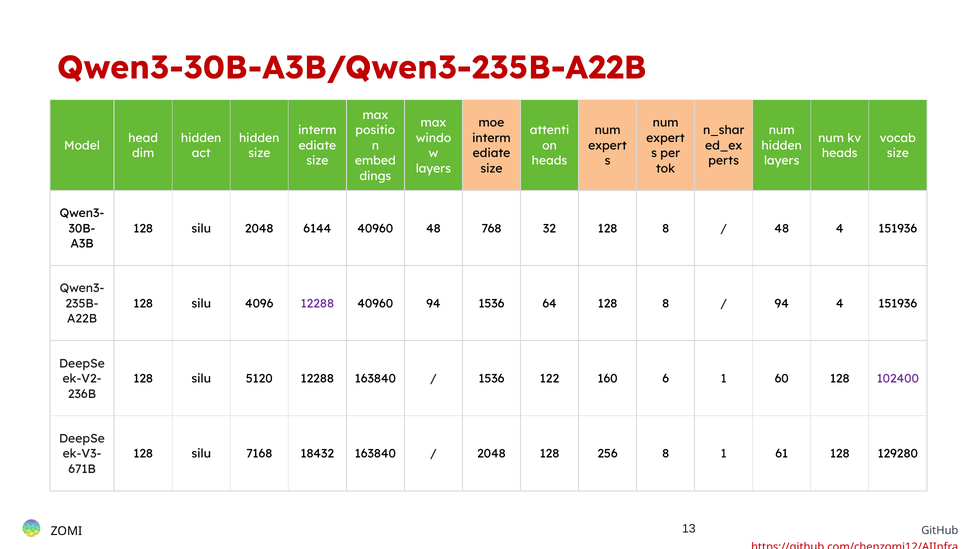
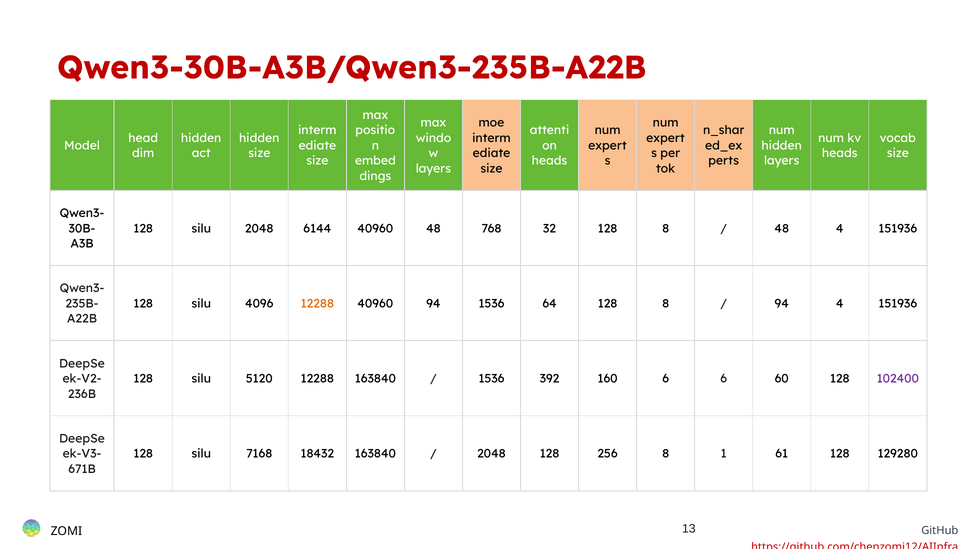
12288 colour: purple -> orange (317, 304)
122: 122 -> 392 (550, 379)
6 1: 1 -> 6 (724, 379)
